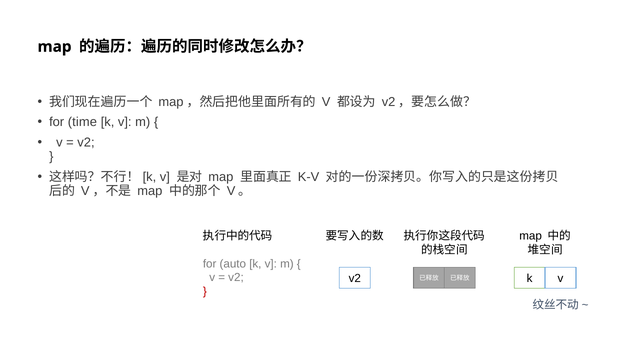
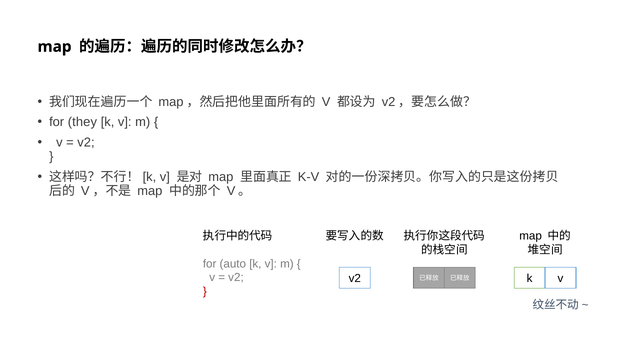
time: time -> they (82, 122)
